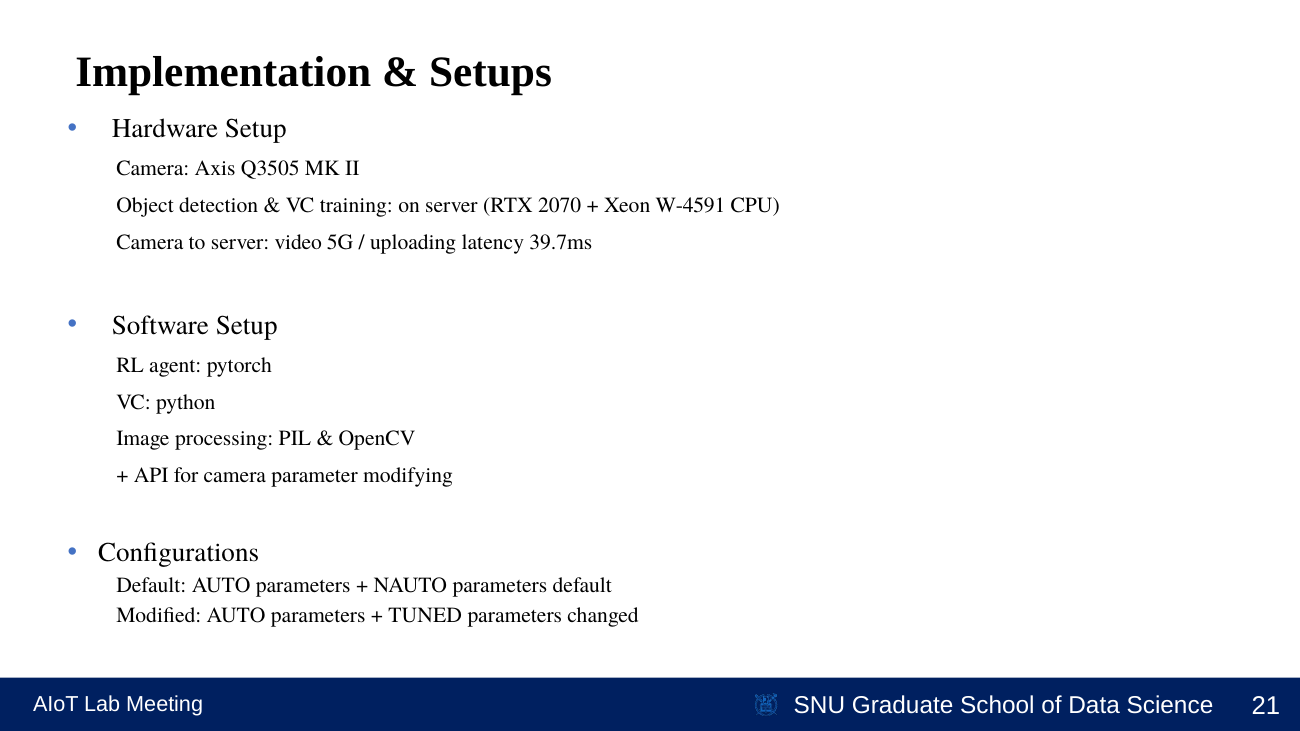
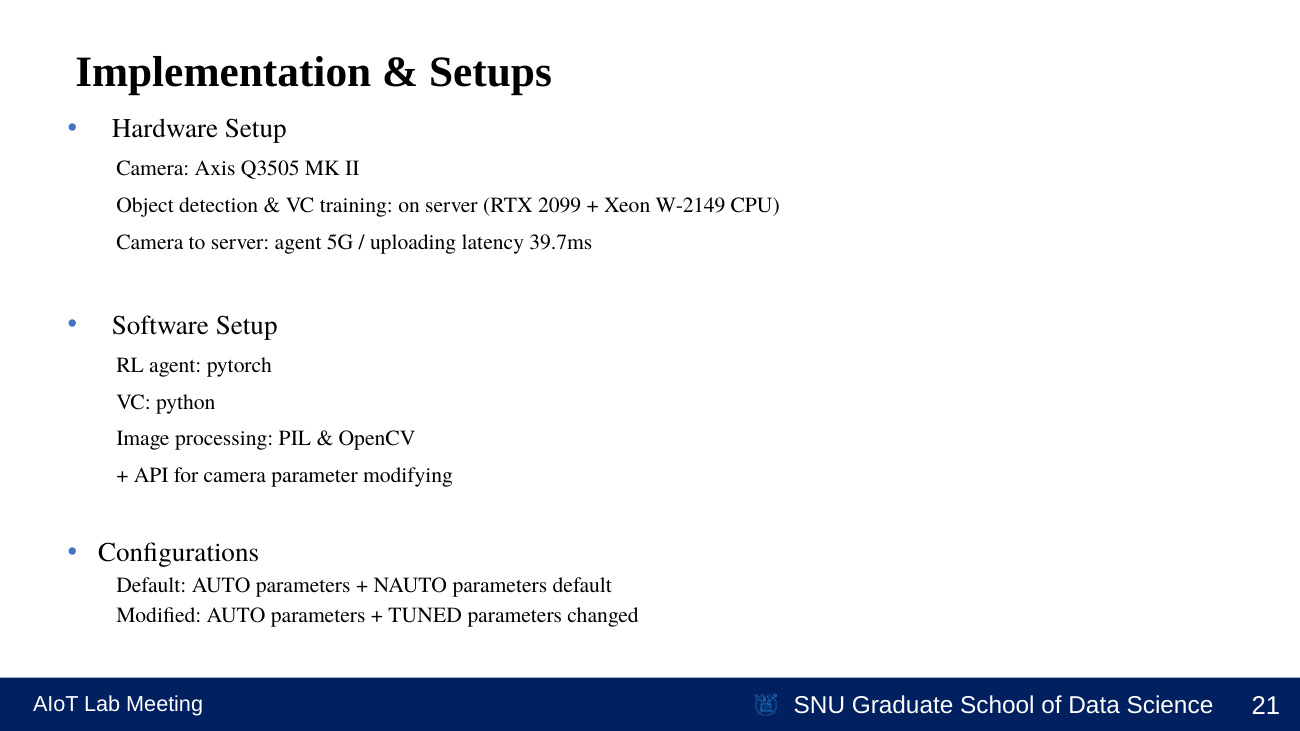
2070: 2070 -> 2099 (560, 206)
W-4591: W-4591 -> W-2149 (690, 206)
server video: video -> agent (298, 243)
